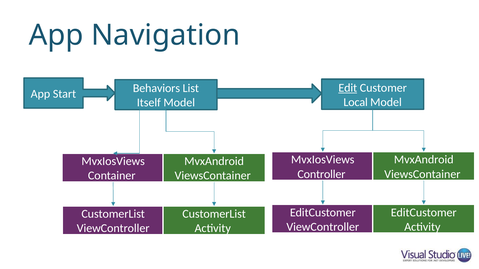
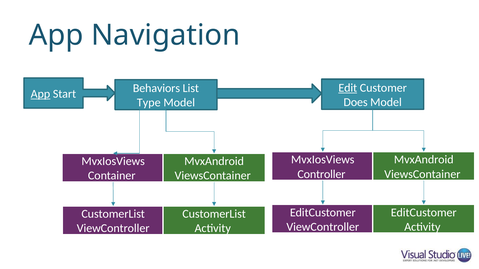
App underline: none -> present (40, 94)
Local: Local -> Does (356, 102)
Itself: Itself -> Type (149, 103)
